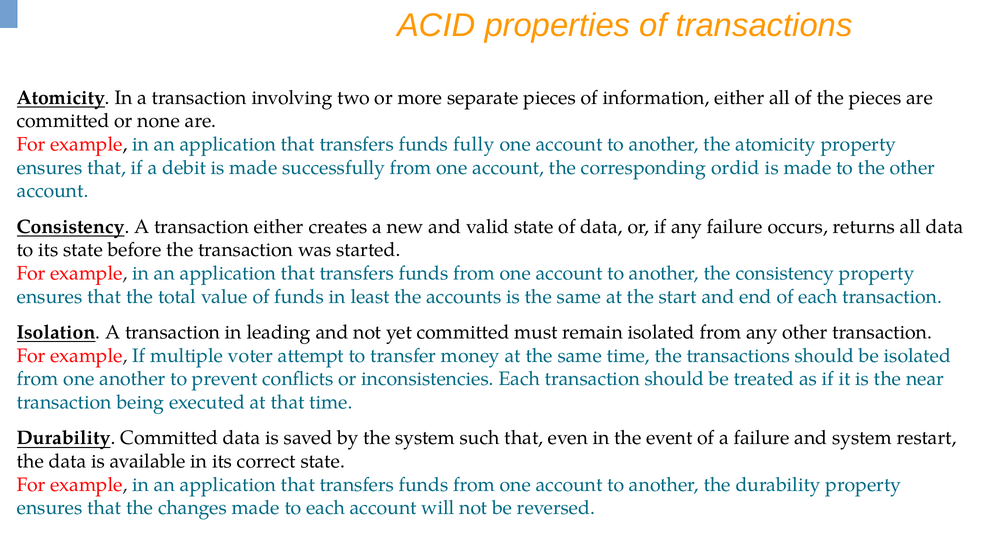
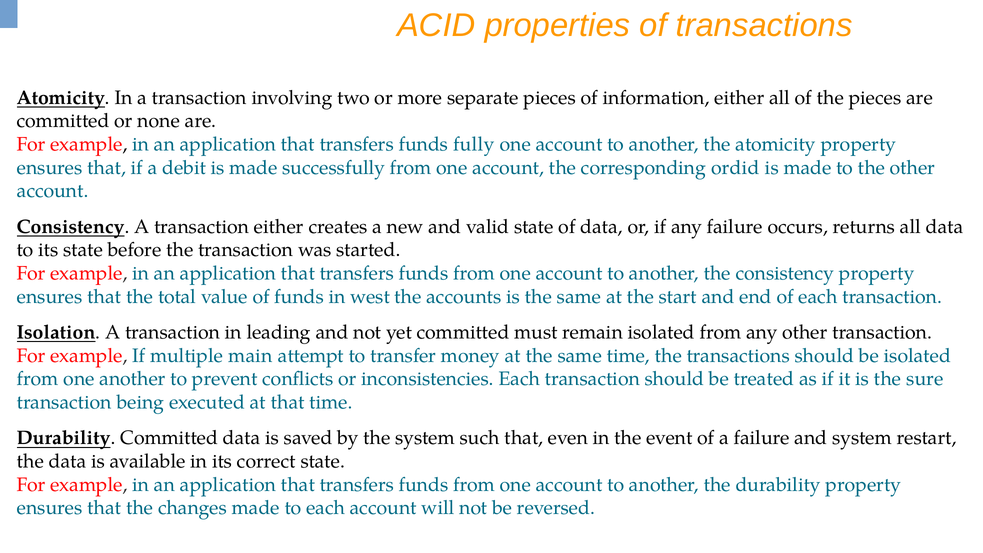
least: least -> west (370, 297)
voter: voter -> main (250, 356)
near: near -> sure (925, 379)
